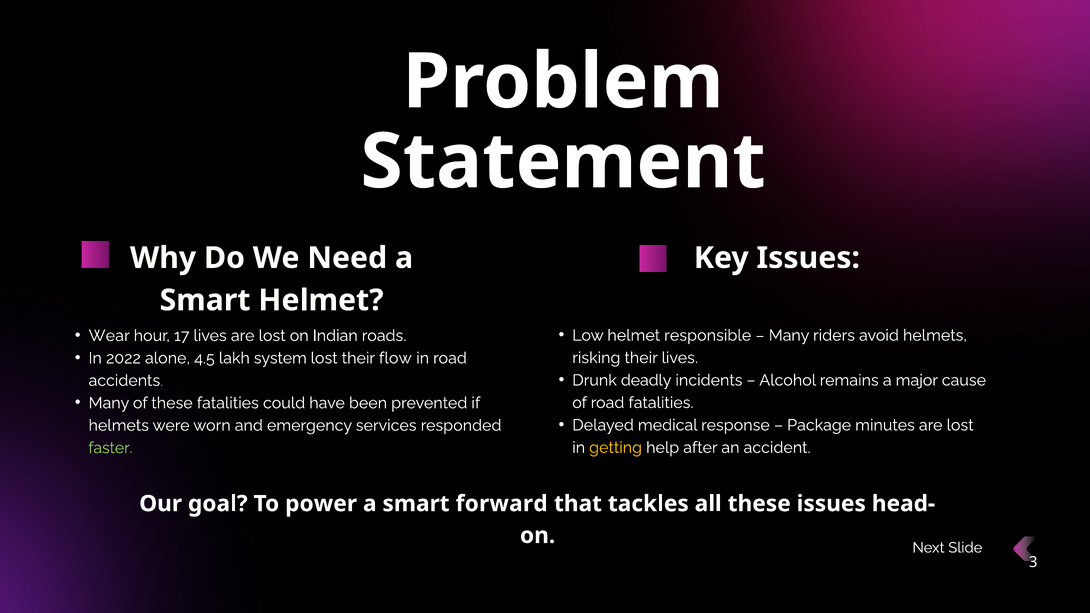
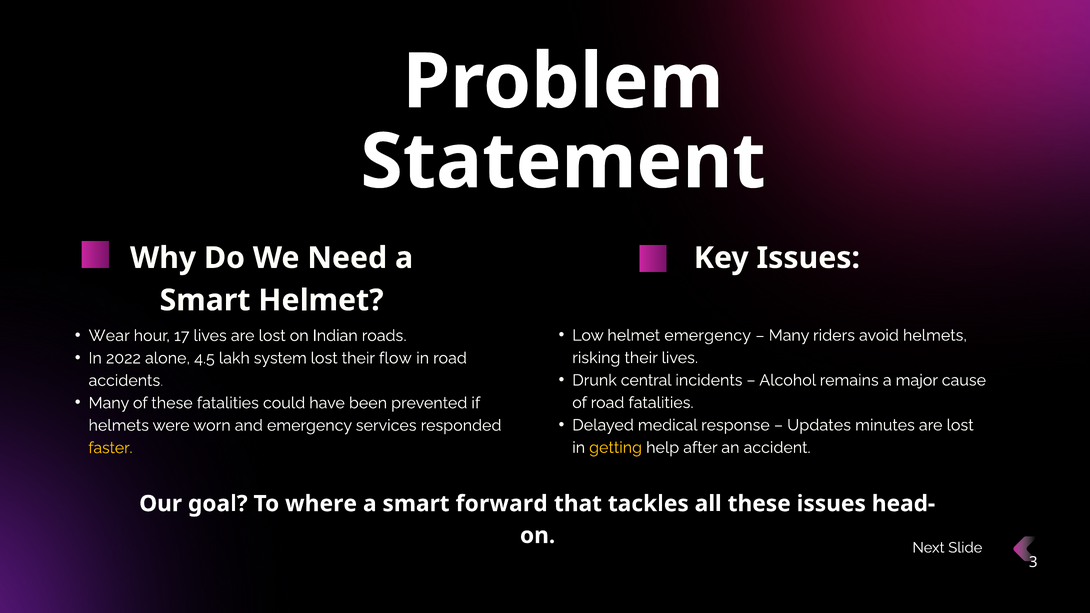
helmet responsible: responsible -> emergency (708, 335)
deadly: deadly -> central (646, 380)
Package: Package -> Updates (819, 425)
faster colour: light green -> yellow (110, 448)
power: power -> where (321, 504)
